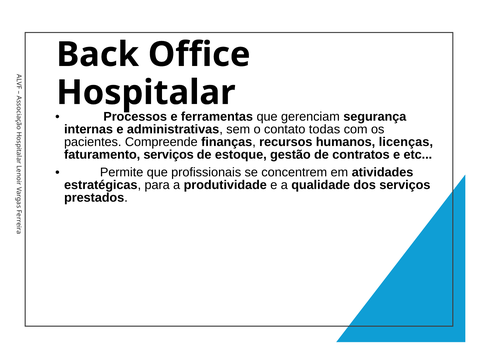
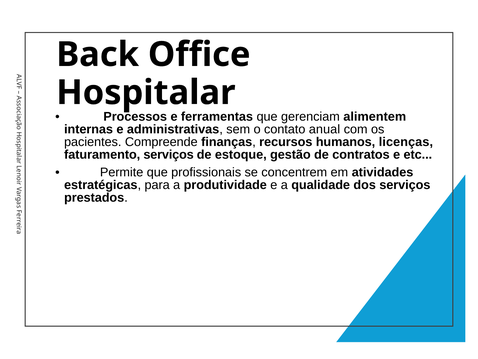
segurança: segurança -> alimentem (375, 117)
todas: todas -> anual (325, 129)
